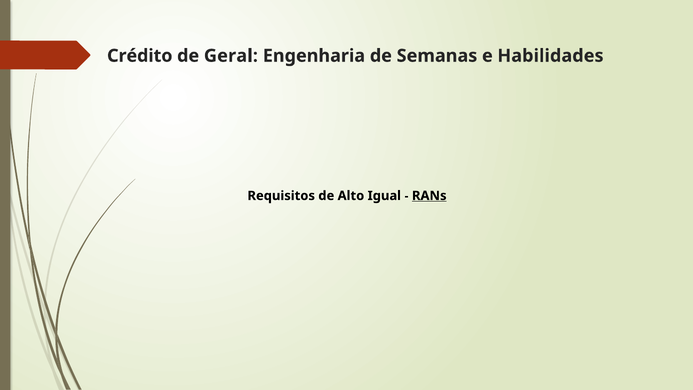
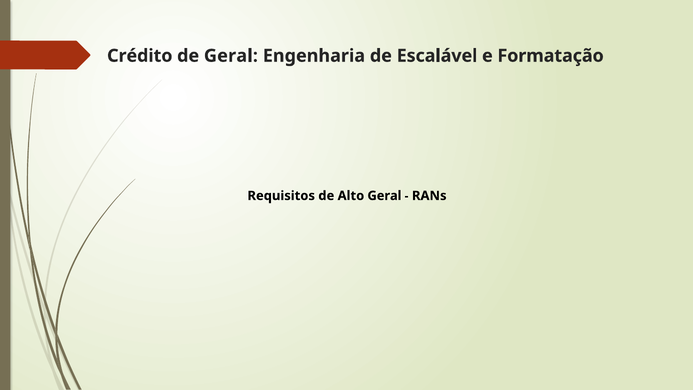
Semanas: Semanas -> Escalável (437, 56)
Habilidades: Habilidades -> Formatação (551, 56)
Alto Igual: Igual -> Geral (384, 196)
RANs underline: present -> none (429, 196)
